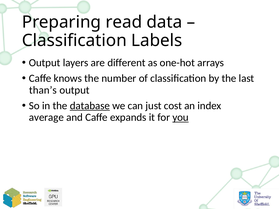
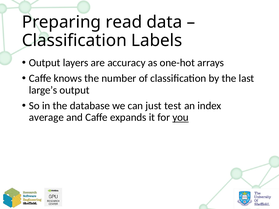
different: different -> accuracy (126, 63)
than’s: than’s -> large’s (43, 90)
database underline: present -> none (90, 106)
cost: cost -> test (173, 106)
